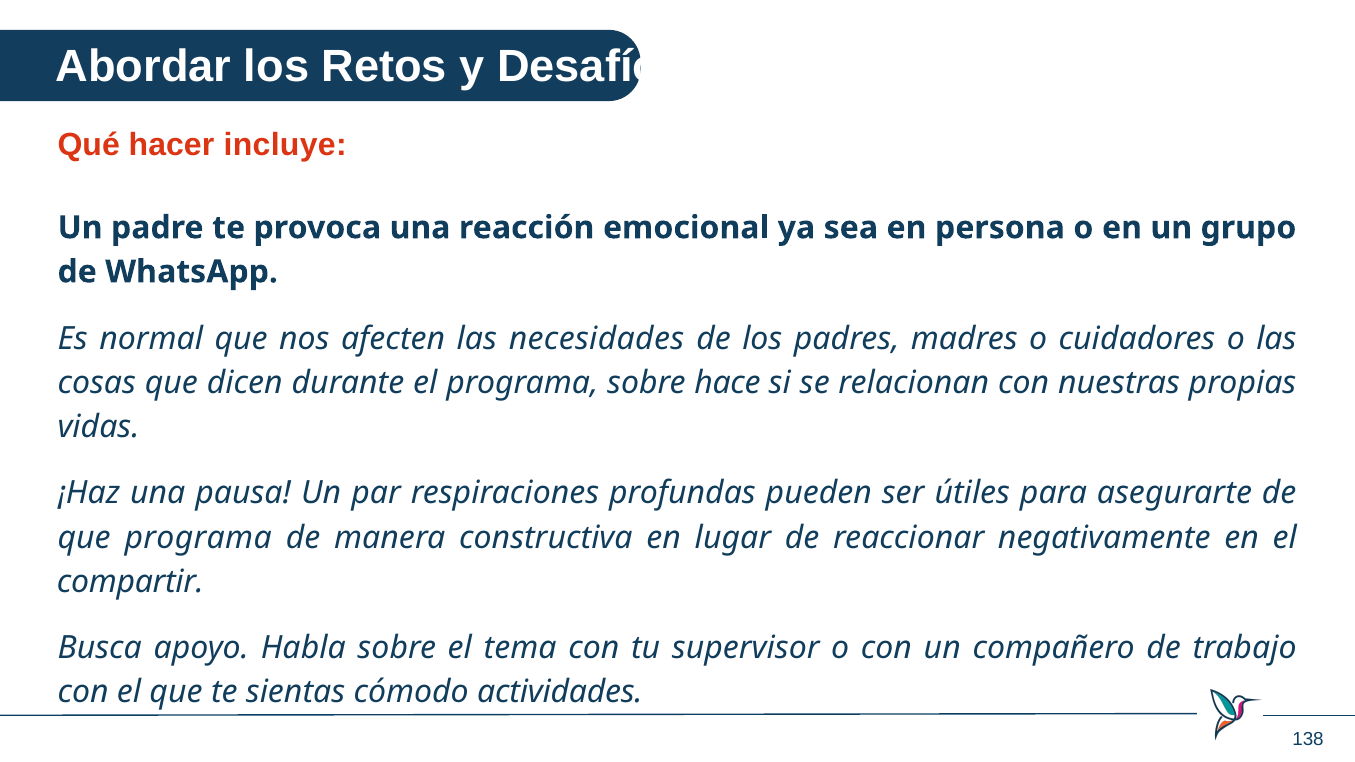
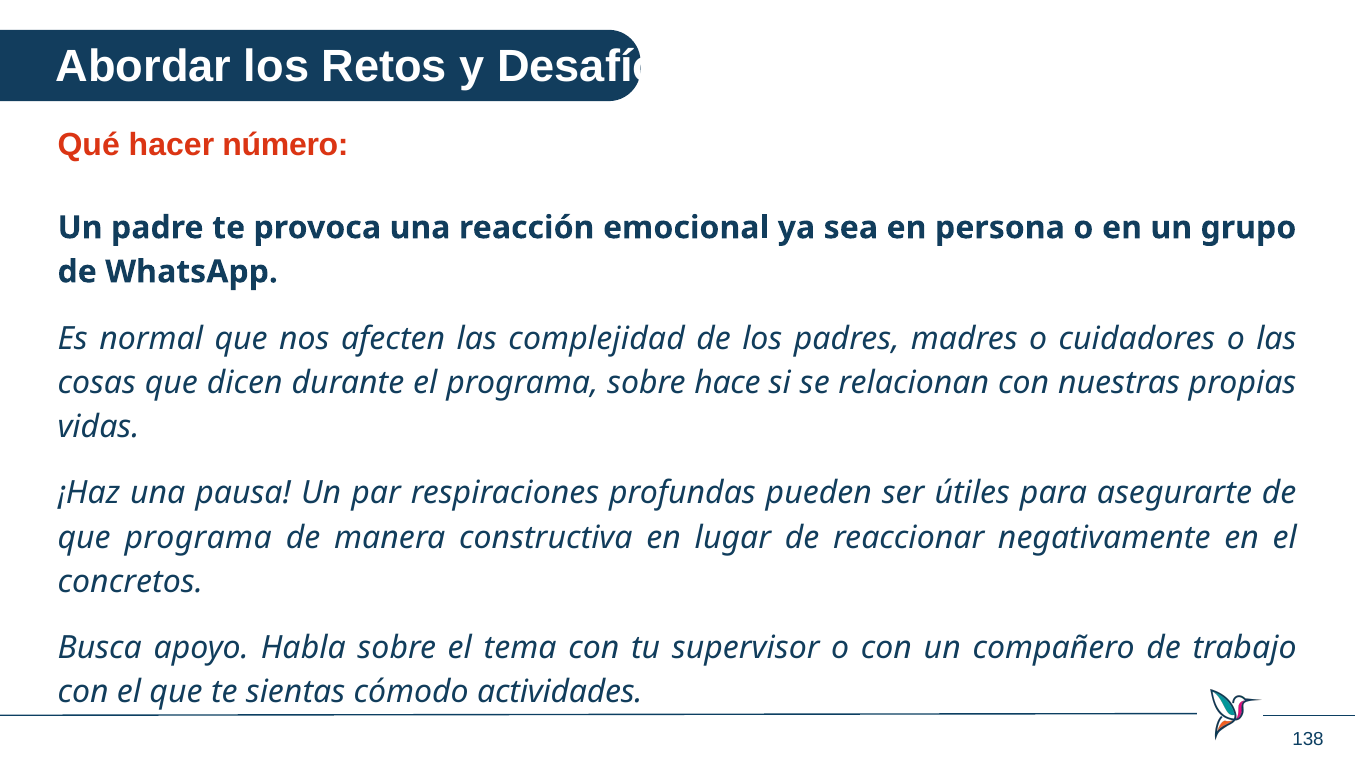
incluye: incluye -> número (286, 145)
necesidades: necesidades -> complejidad (597, 339)
compartir: compartir -> concretos (130, 582)
